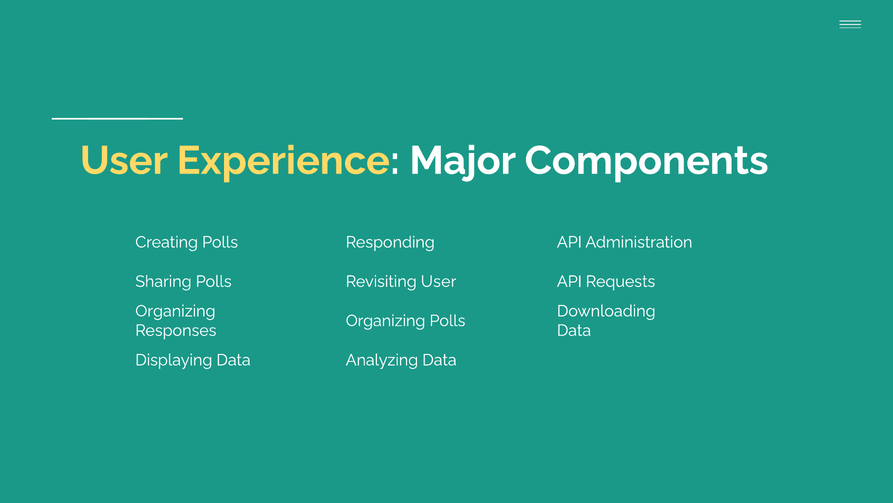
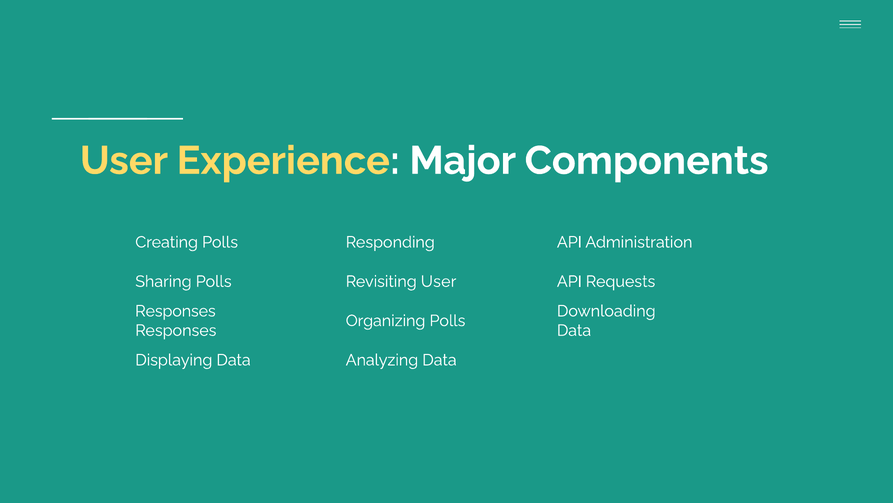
Organizing: Organizing -> Responses (175, 311)
